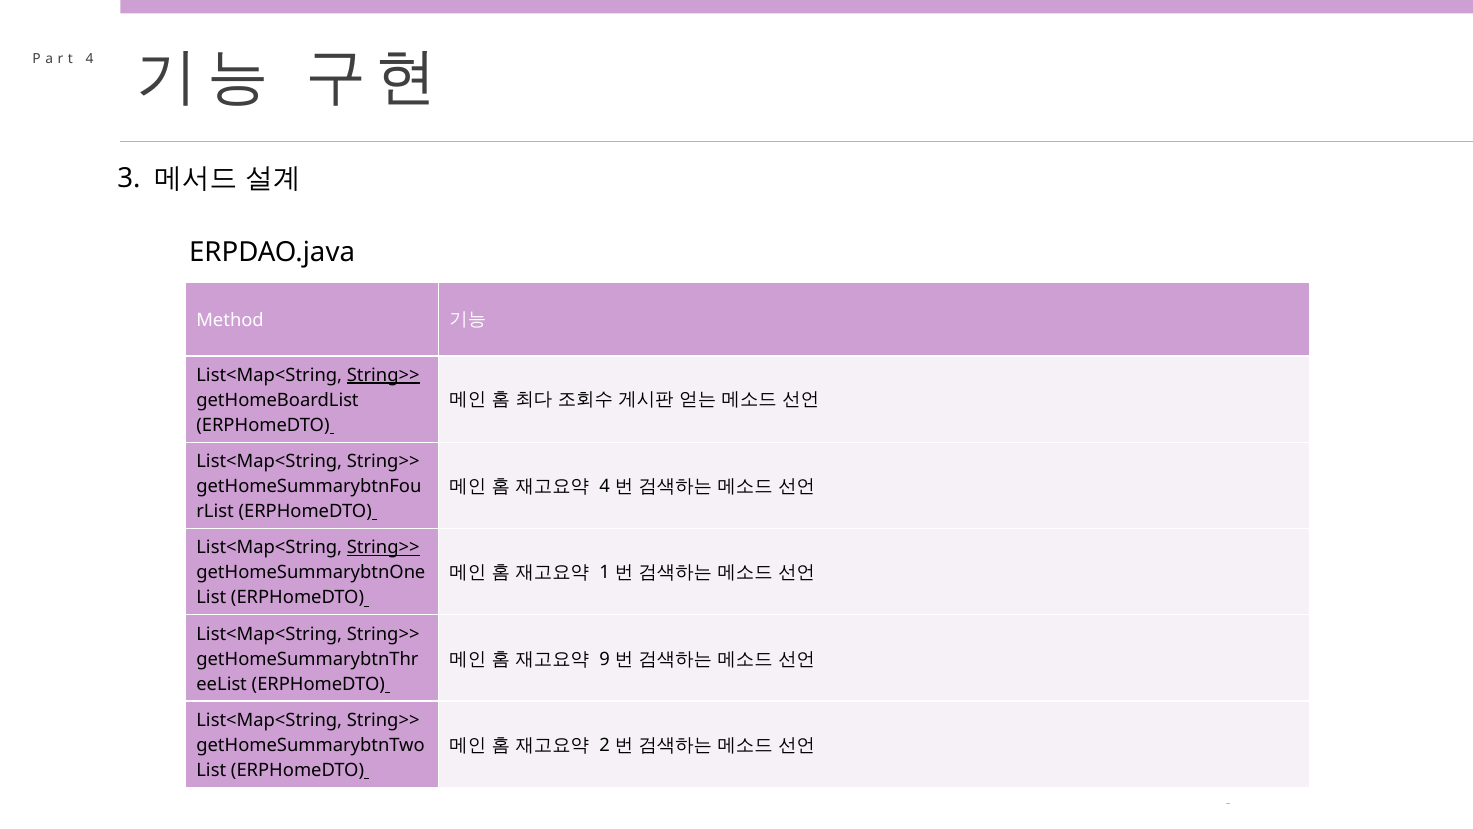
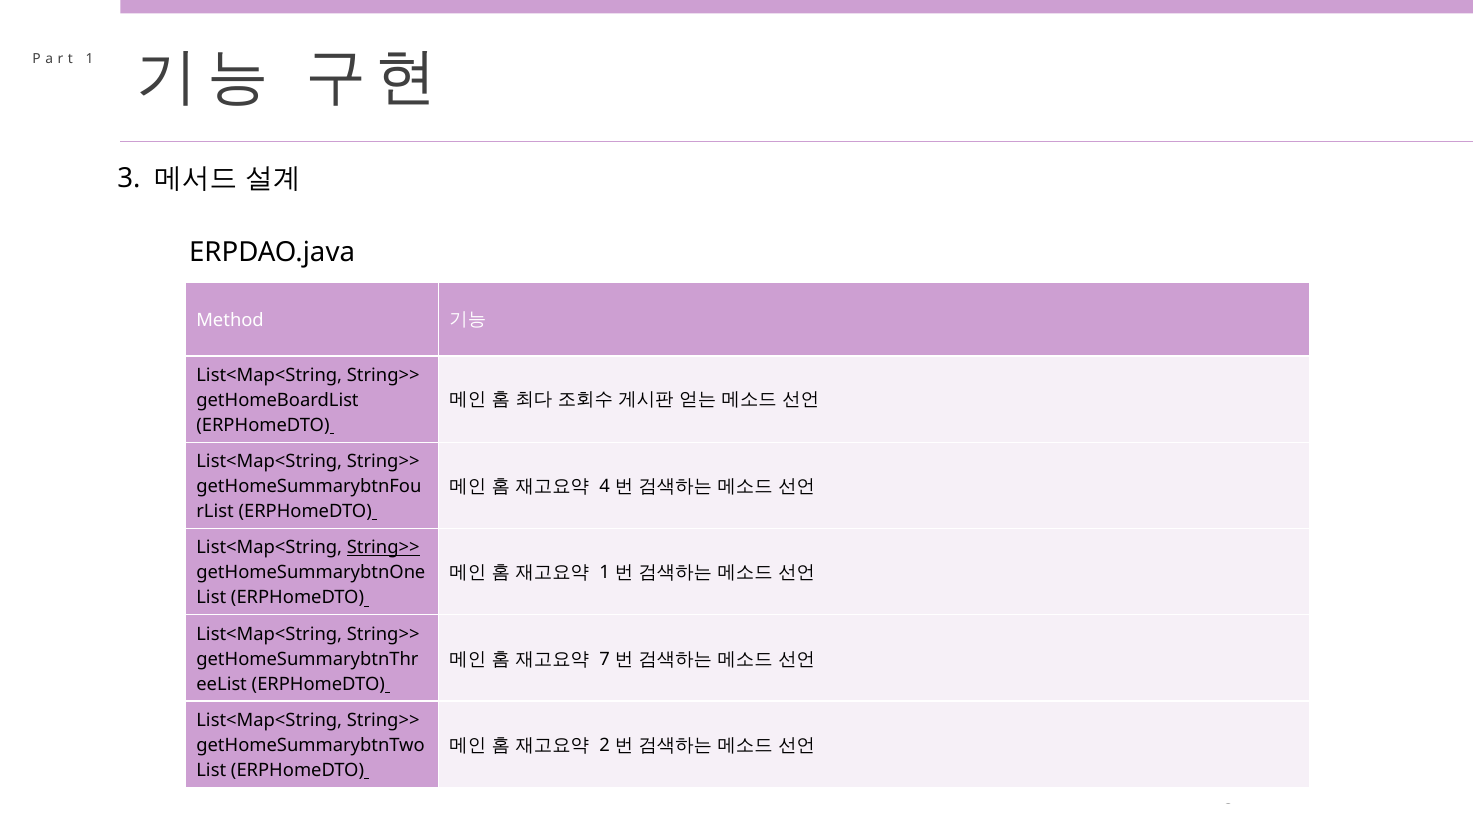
4: 4 -> 1 (90, 58)
String>> underline: present -> none (383, 375)
9: 9 -> 7 (605, 659)
